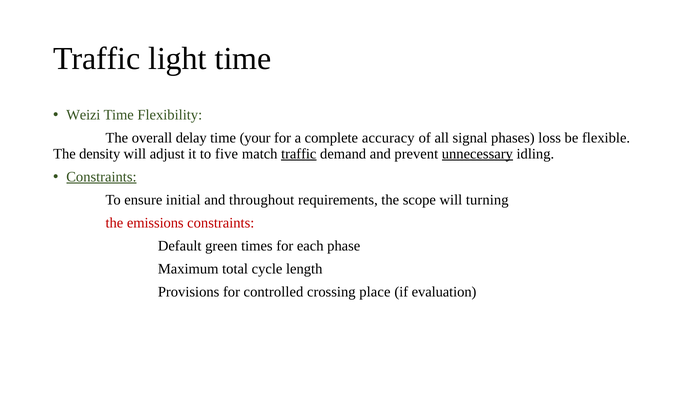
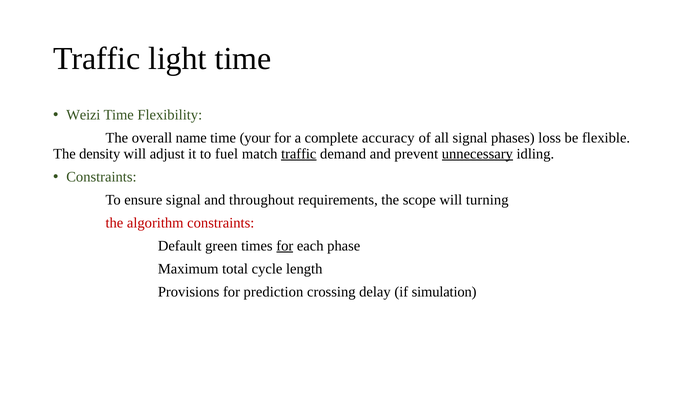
delay: delay -> name (191, 138)
five: five -> fuel (227, 154)
Constraints underline: present -> none (101, 177)
ensure initial: initial -> signal (183, 200)
emissions: emissions -> algorithm (155, 223)
for underline: none -> present (285, 246)
controlled: controlled -> prediction (273, 292)
place: place -> delay (375, 292)
evaluation: evaluation -> simulation (444, 292)
